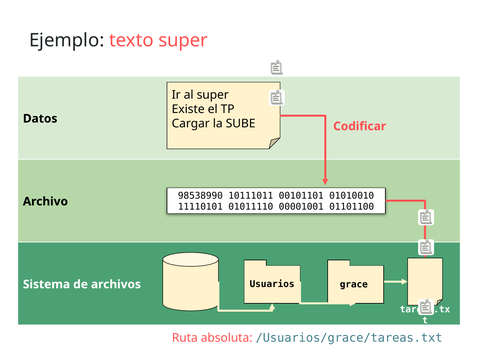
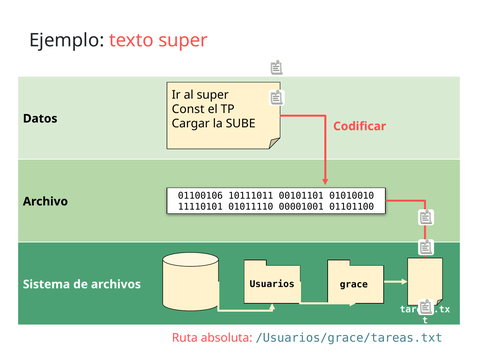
Existe: Existe -> Const (188, 109)
98538990: 98538990 -> 01100106 (200, 195)
